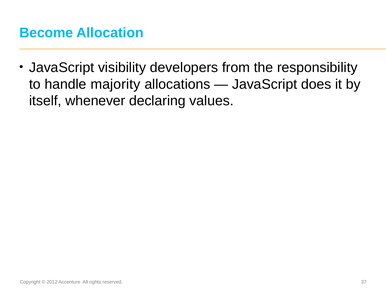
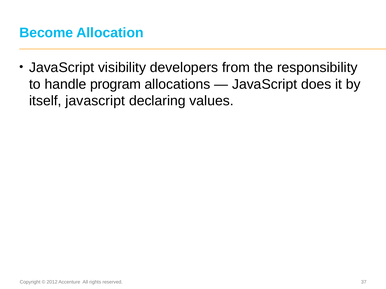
majority: majority -> program (116, 84)
itself whenever: whenever -> javascript (95, 101)
